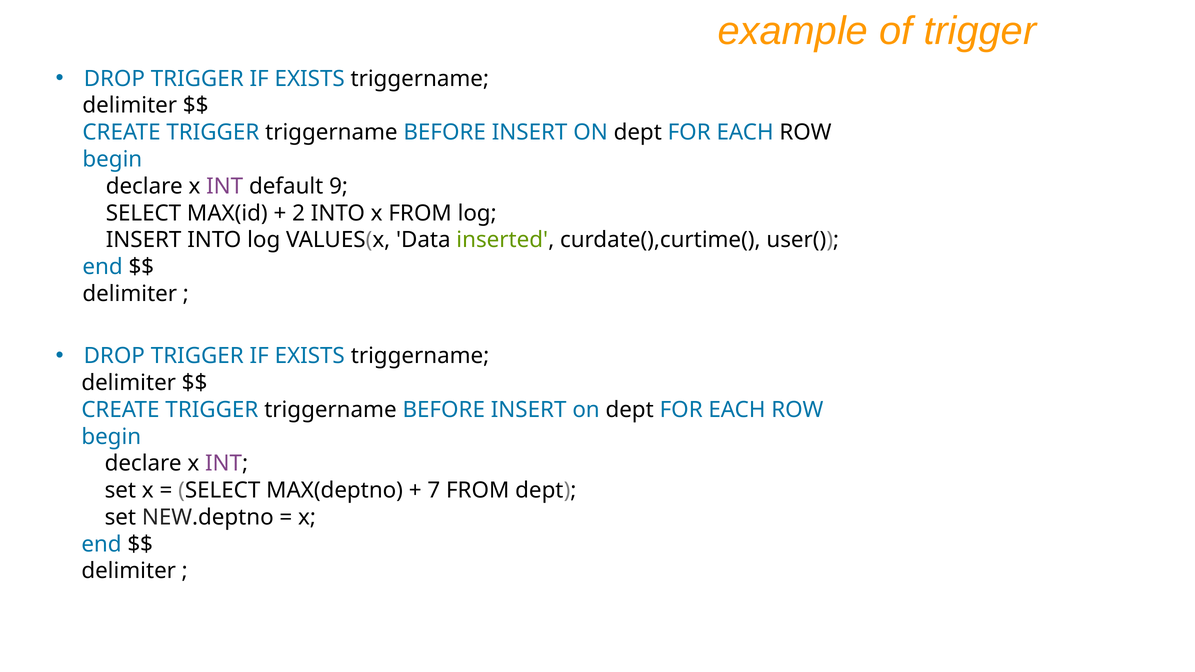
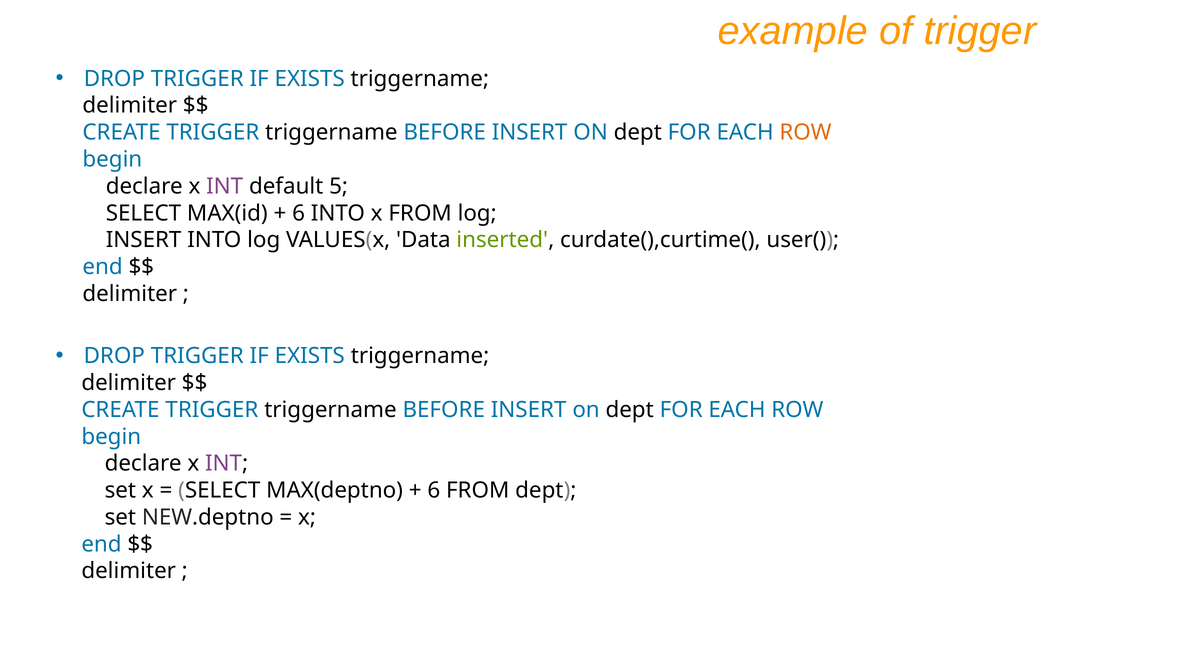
ROW colour: black -> orange (805, 133)
9: 9 -> 5 (339, 186)
2: 2 -> 6 (299, 213)
7: 7 -> 6 (434, 491)
